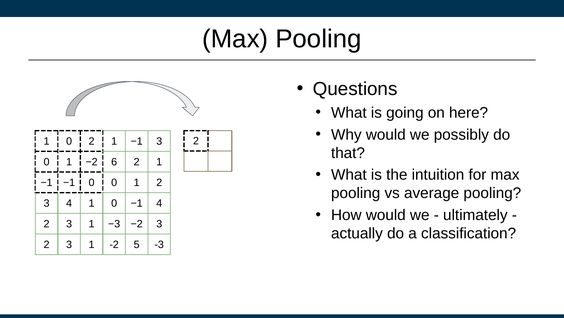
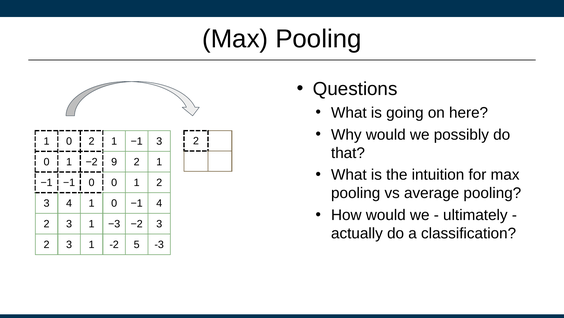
6: 6 -> 9 (114, 162)
